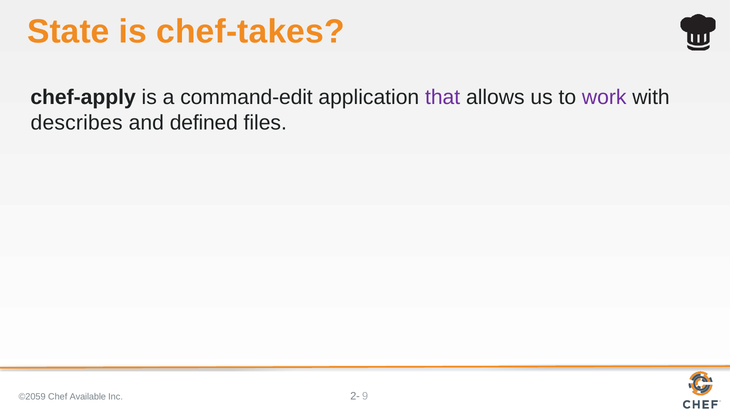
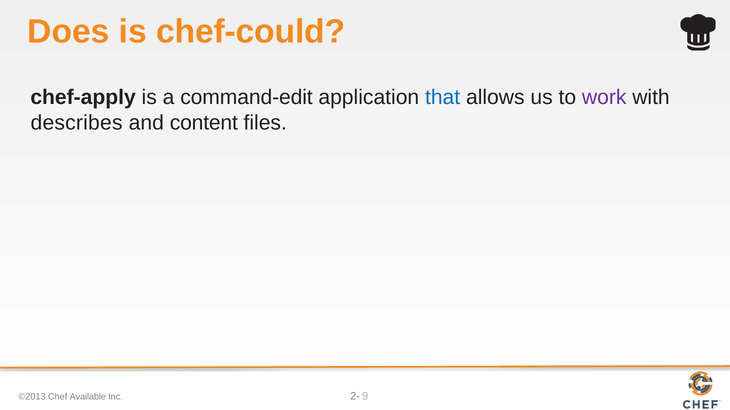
State: State -> Does (68, 32)
chef-takes: chef-takes -> chef-could (251, 32)
that colour: purple -> blue (443, 97)
defined: defined -> content (204, 123)
©2059: ©2059 -> ©2013 (32, 397)
